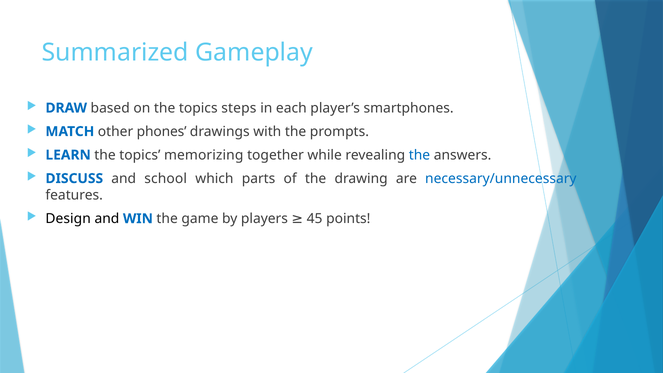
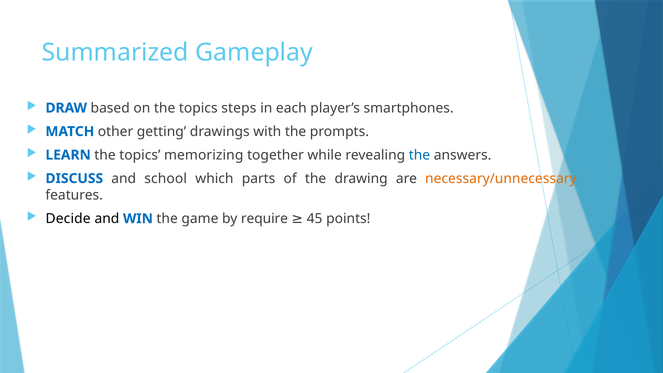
phones: phones -> getting (162, 131)
necessary/unnecessary colour: blue -> orange (501, 178)
Design: Design -> Decide (68, 219)
players: players -> require (264, 219)
